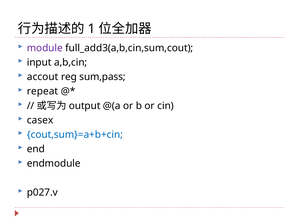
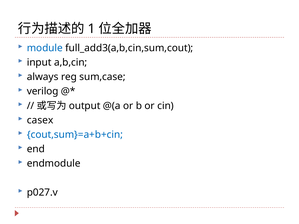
module colour: purple -> blue (45, 48)
accout: accout -> always (43, 77)
sum,pass: sum,pass -> sum,case (102, 77)
repeat: repeat -> verilog (43, 91)
